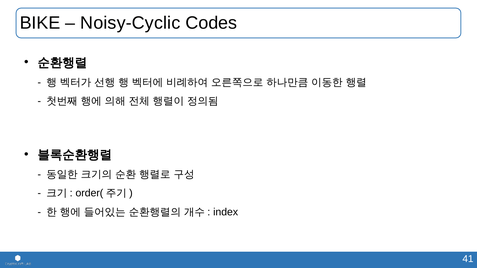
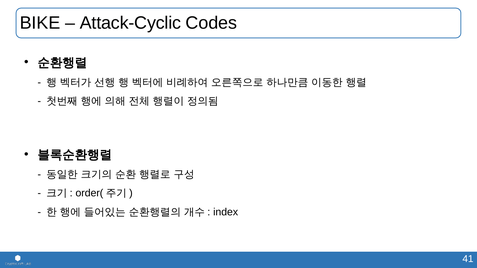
Noisy-Cyclic: Noisy-Cyclic -> Attack-Cyclic (131, 23)
